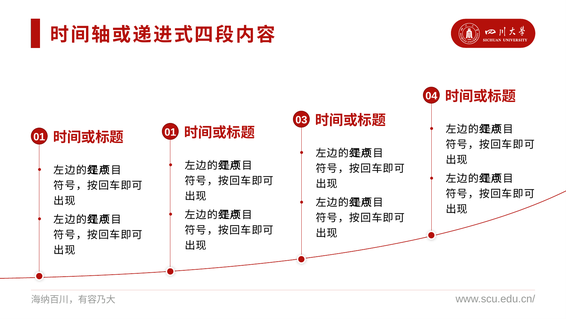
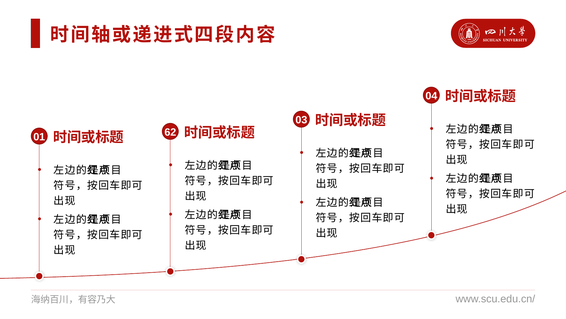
01 01: 01 -> 62 (170, 132)
